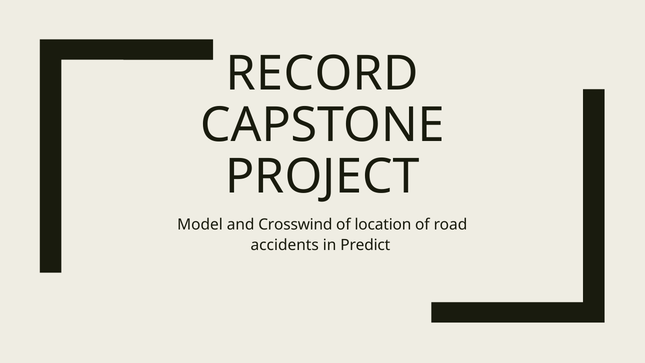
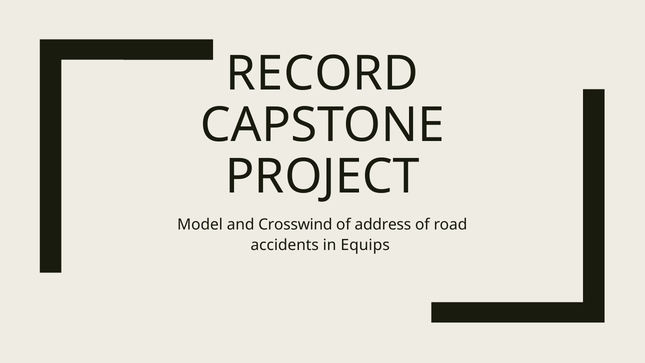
location: location -> address (383, 224)
Predict: Predict -> Equips (365, 245)
